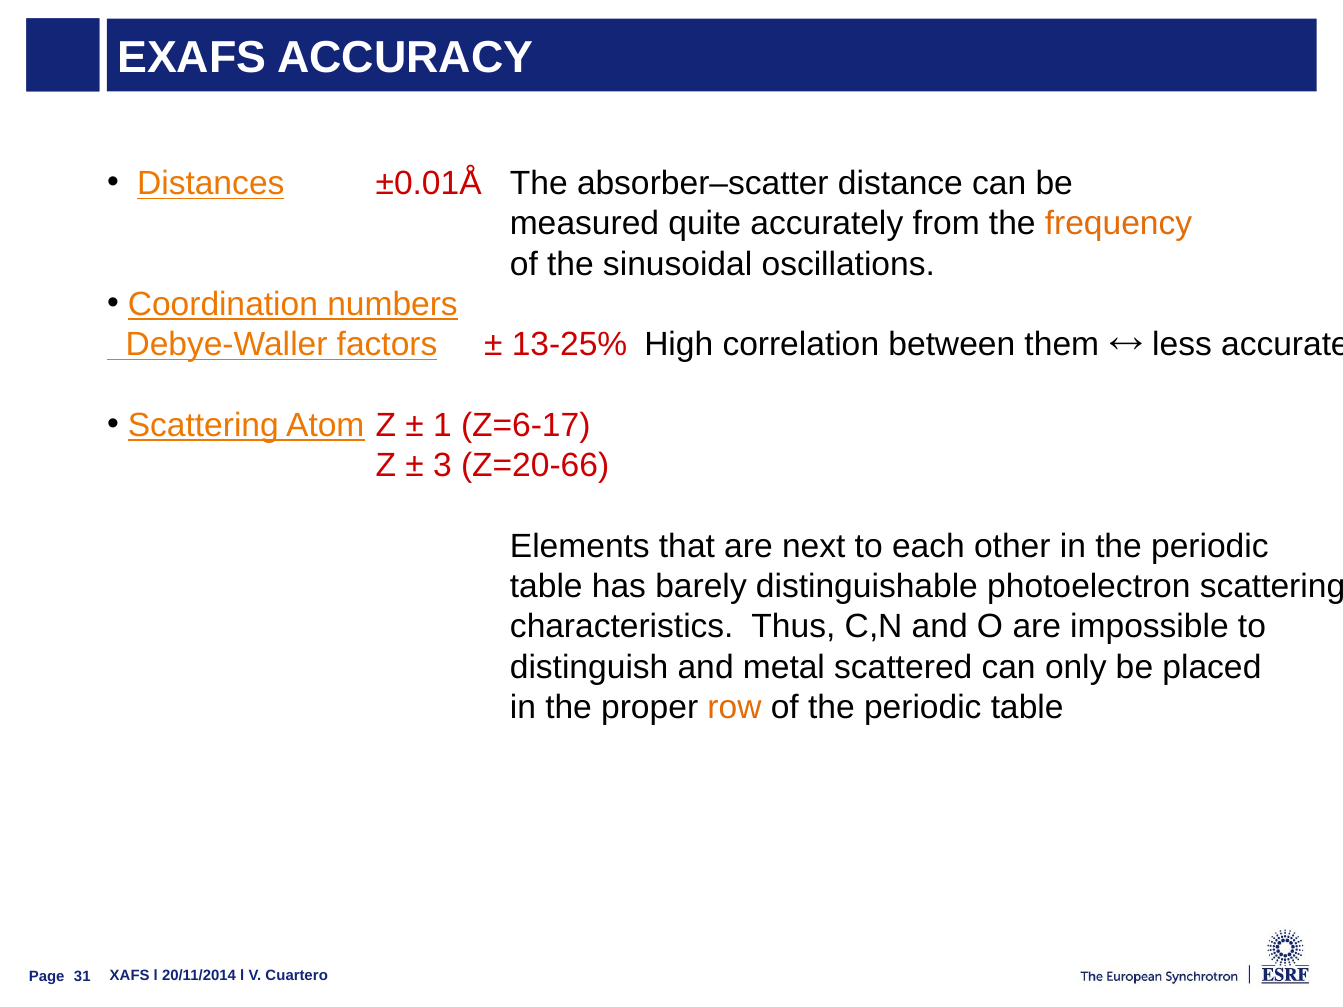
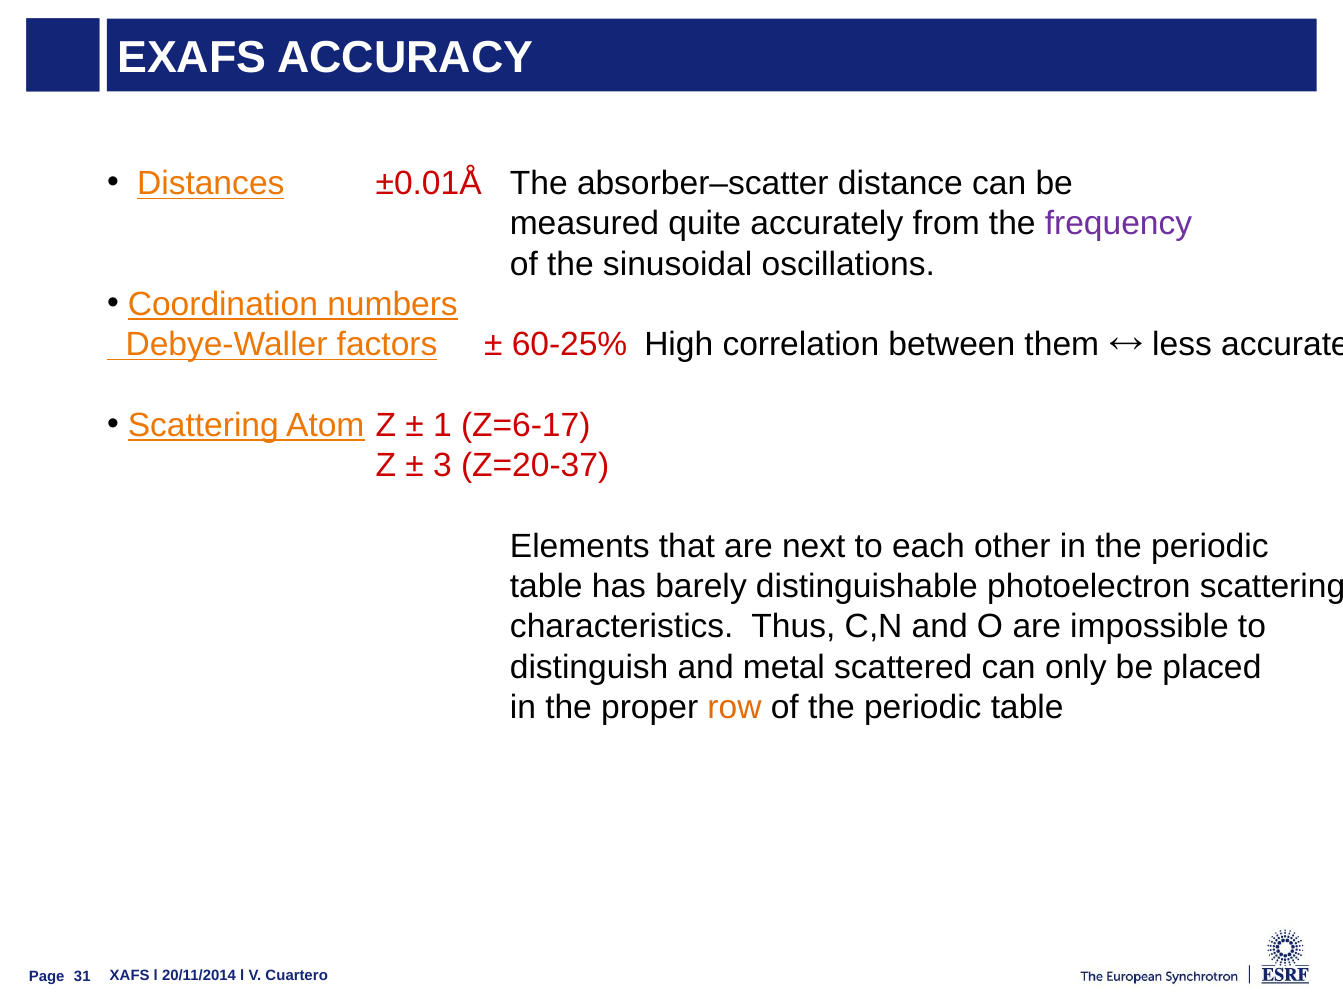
frequency colour: orange -> purple (1119, 224)
13-25%: 13-25% -> 60-25% (570, 345)
Z=20-66: Z=20-66 -> Z=20-37 (535, 466)
